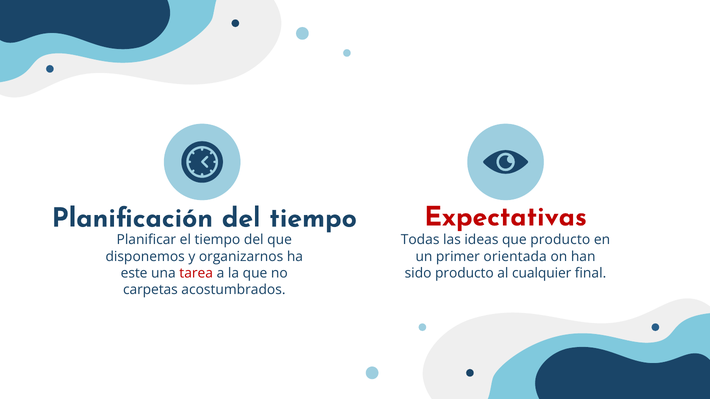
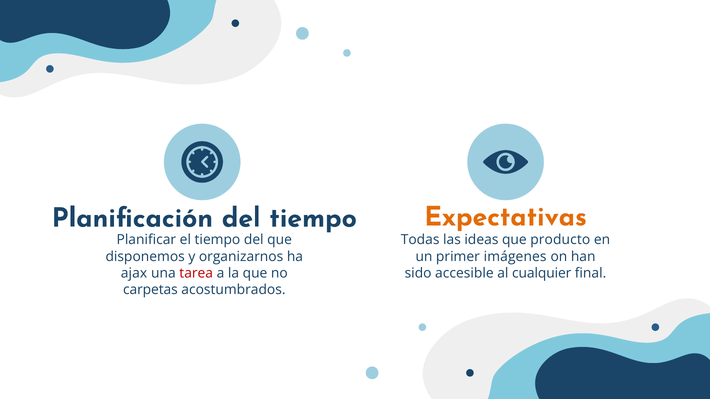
Expectativas colour: red -> orange (506, 217)
orientada: orientada -> imágenes (515, 257)
este: este -> ajax (134, 273)
sido producto: producto -> accesible (464, 273)
